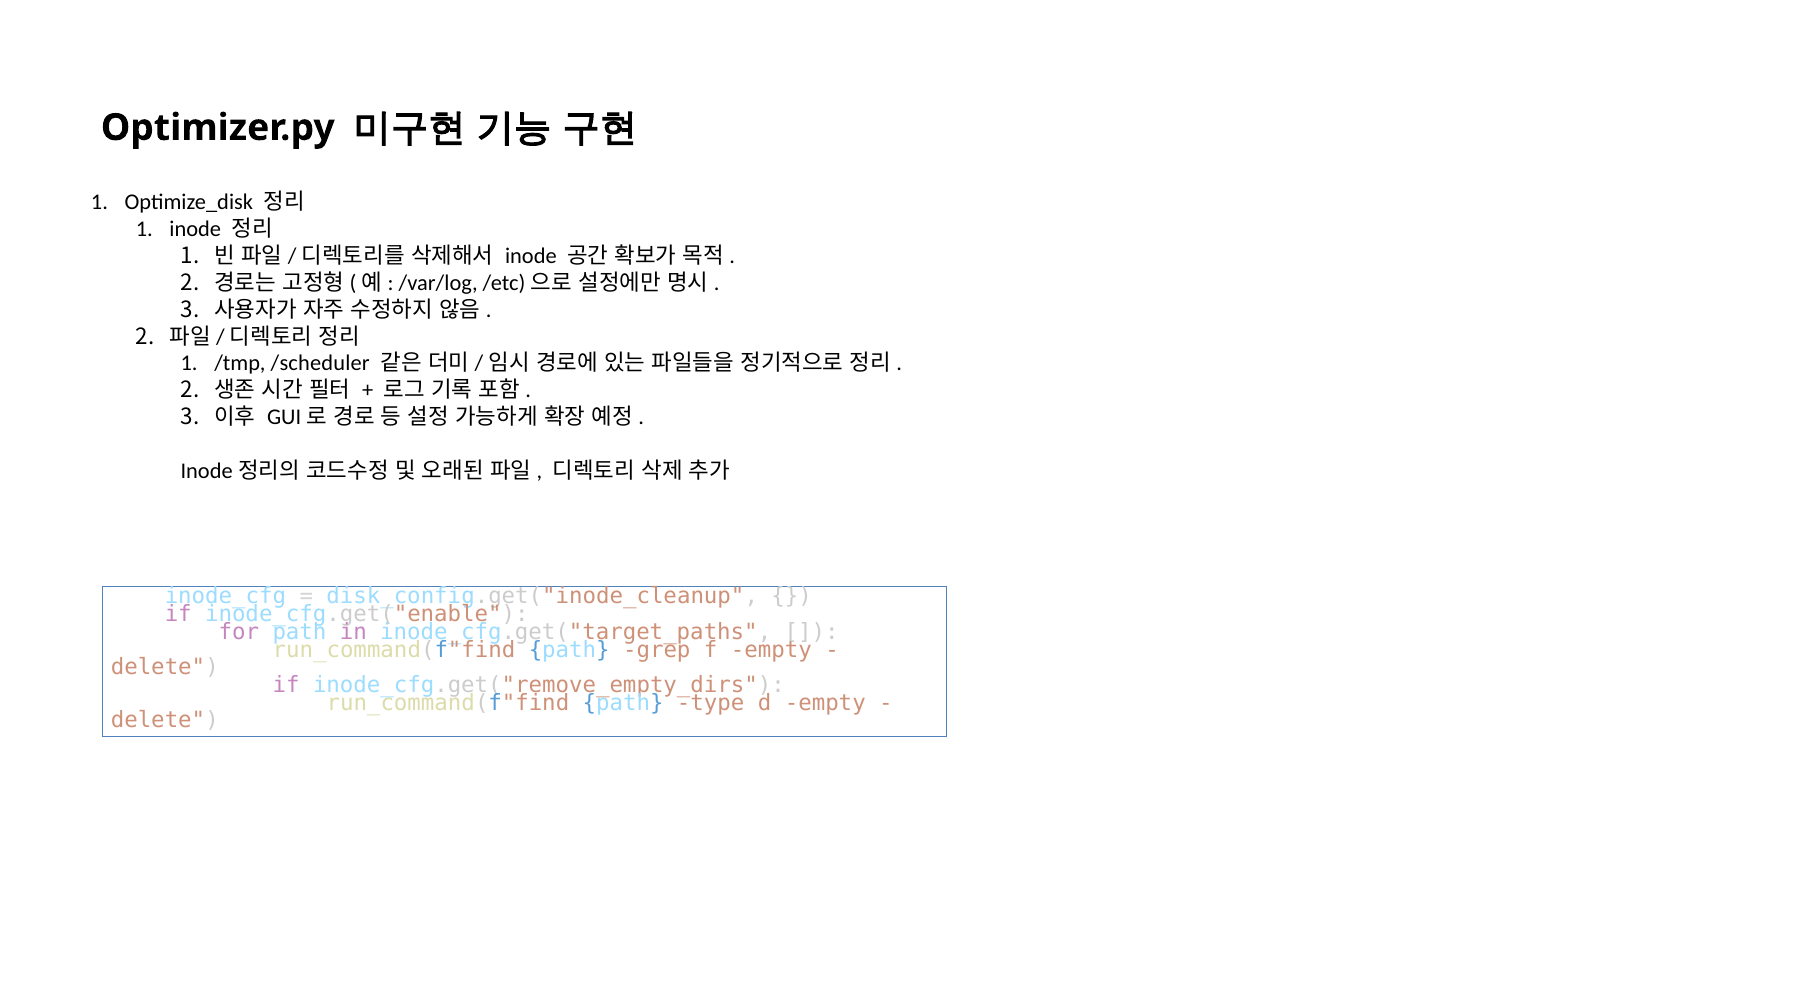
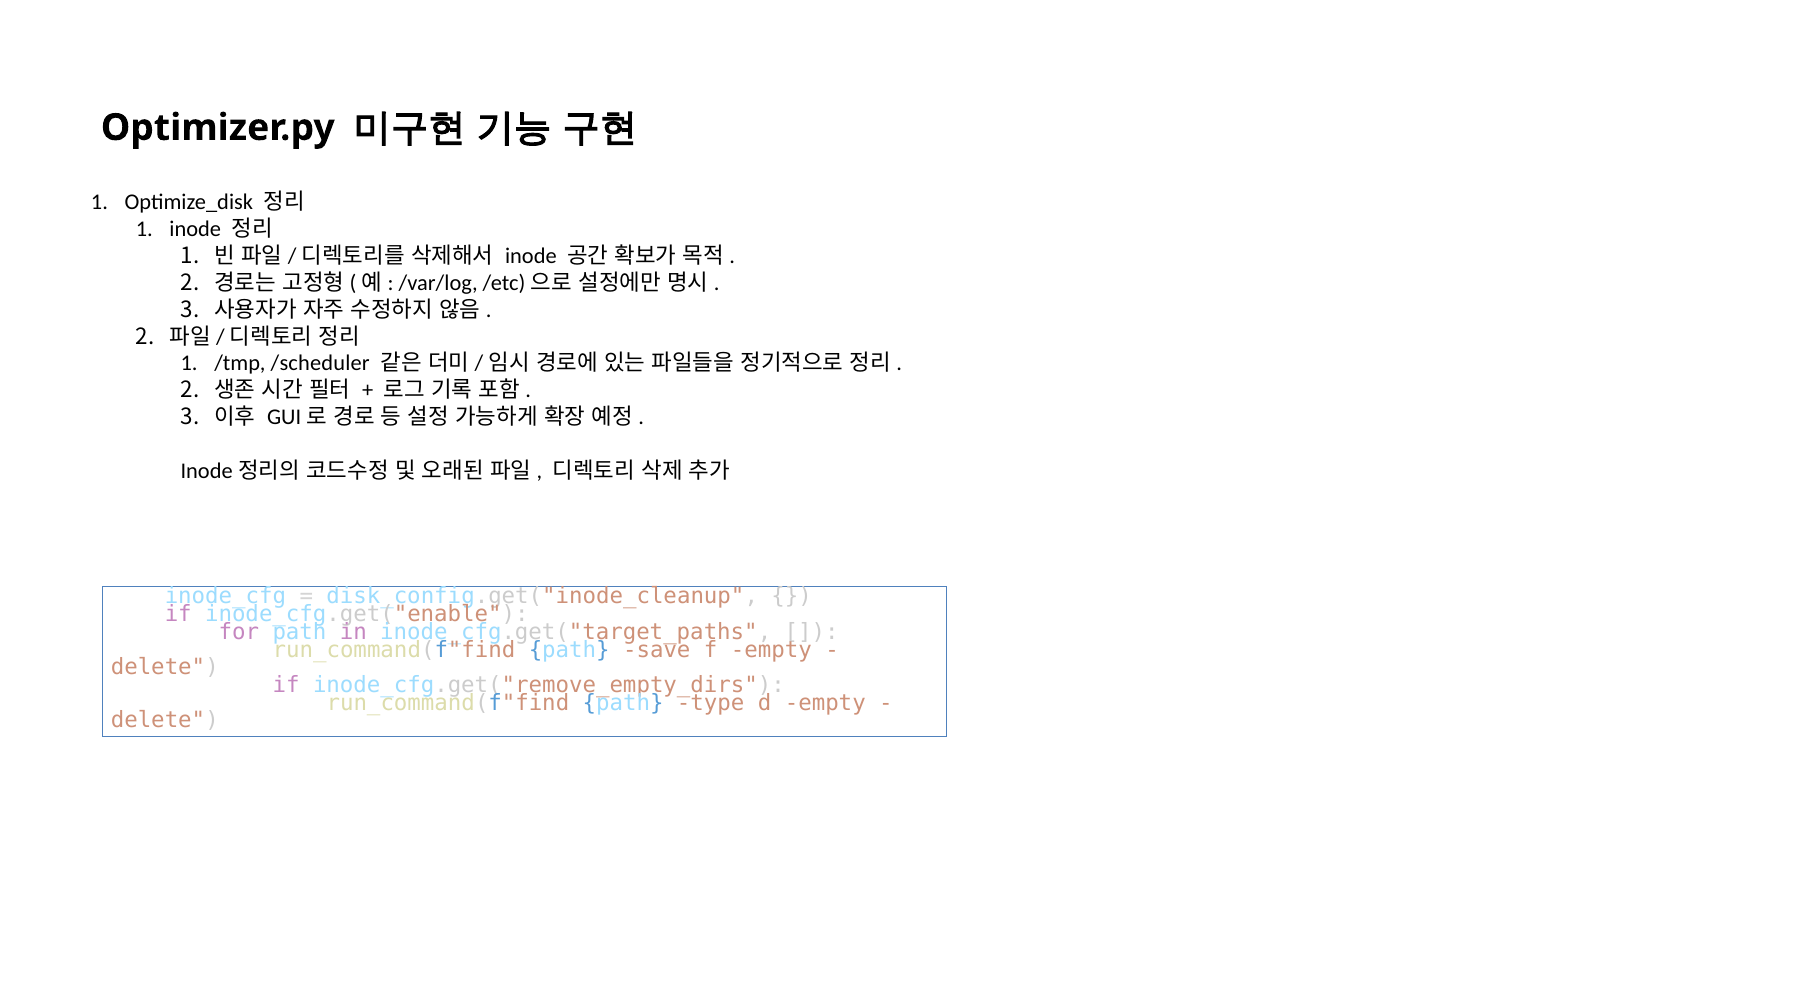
grep: grep -> save (657, 650)
